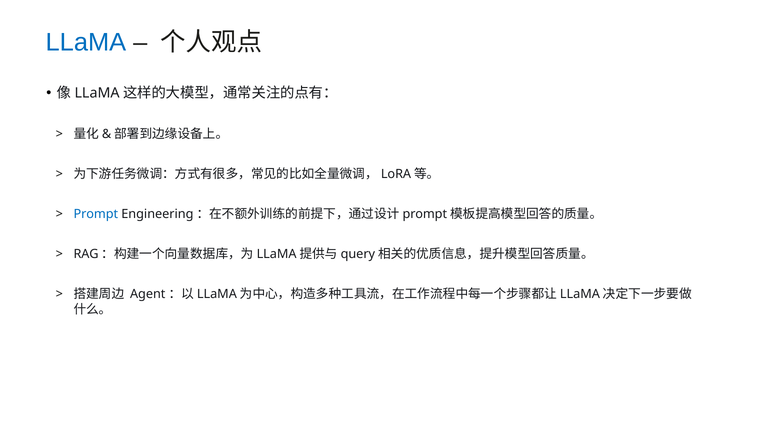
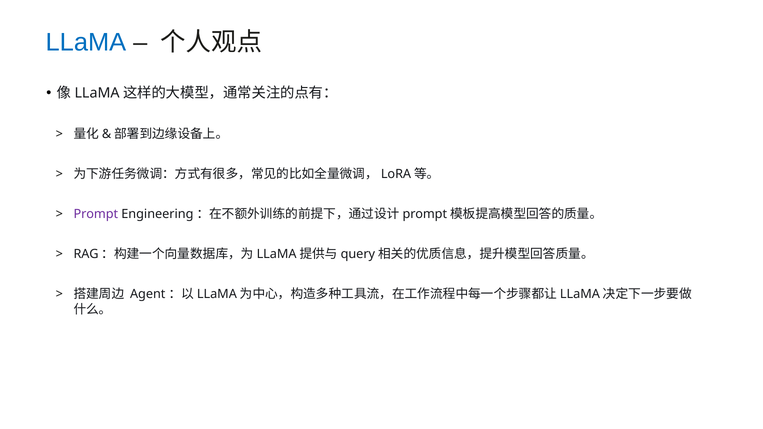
Prompt colour: blue -> purple (96, 214)
